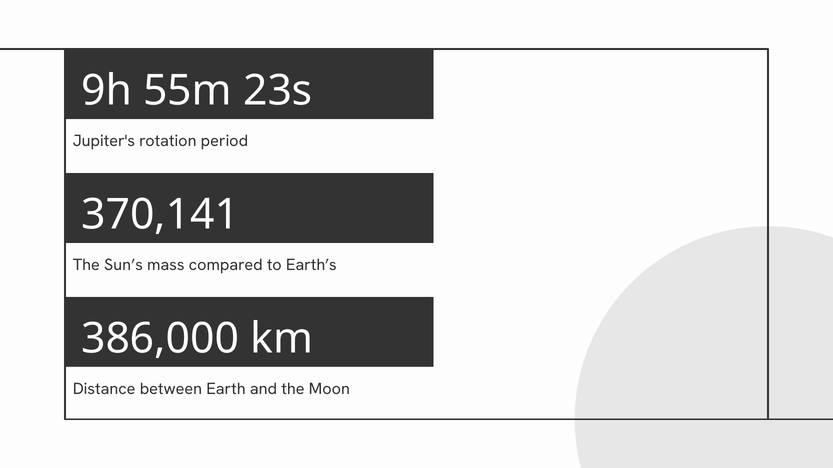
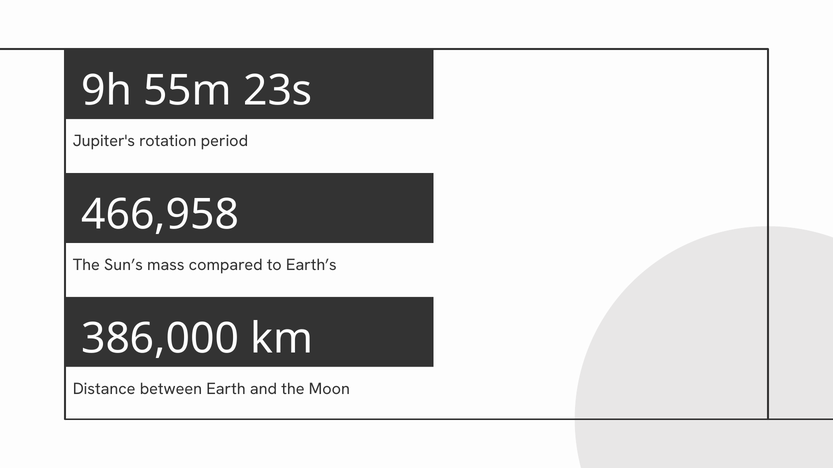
370,141: 370,141 -> 466,958 (160, 215)
